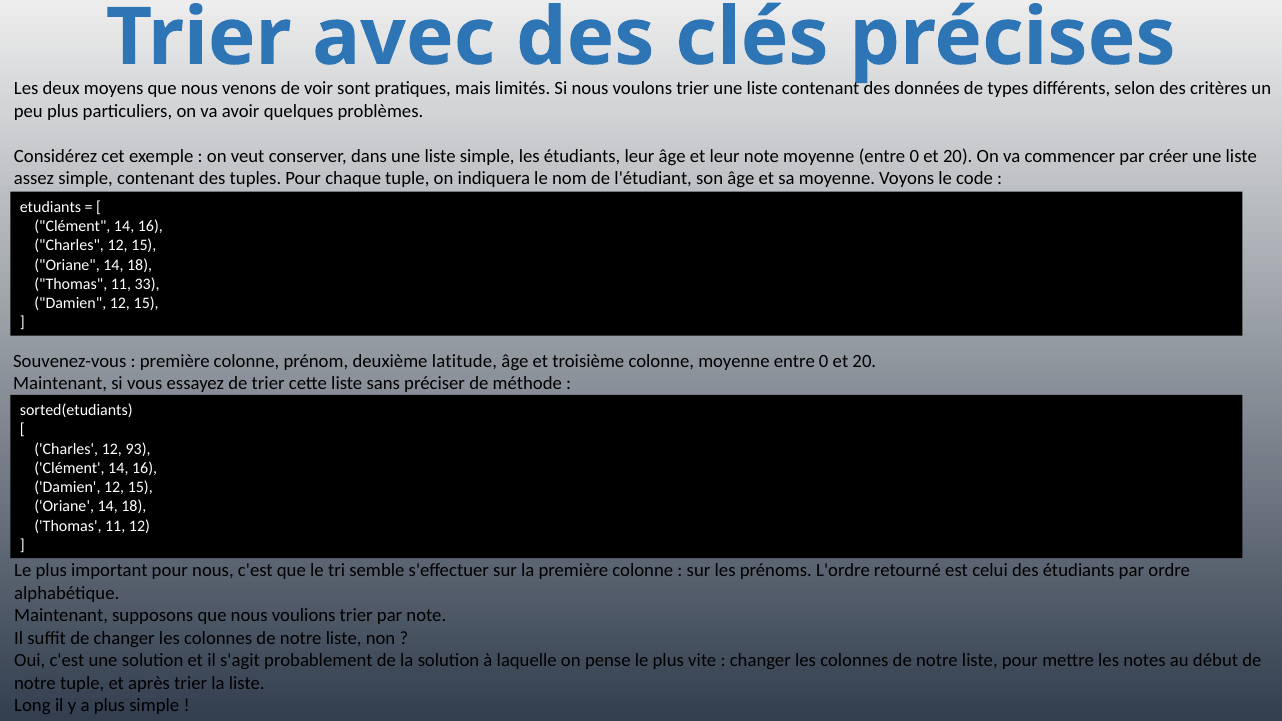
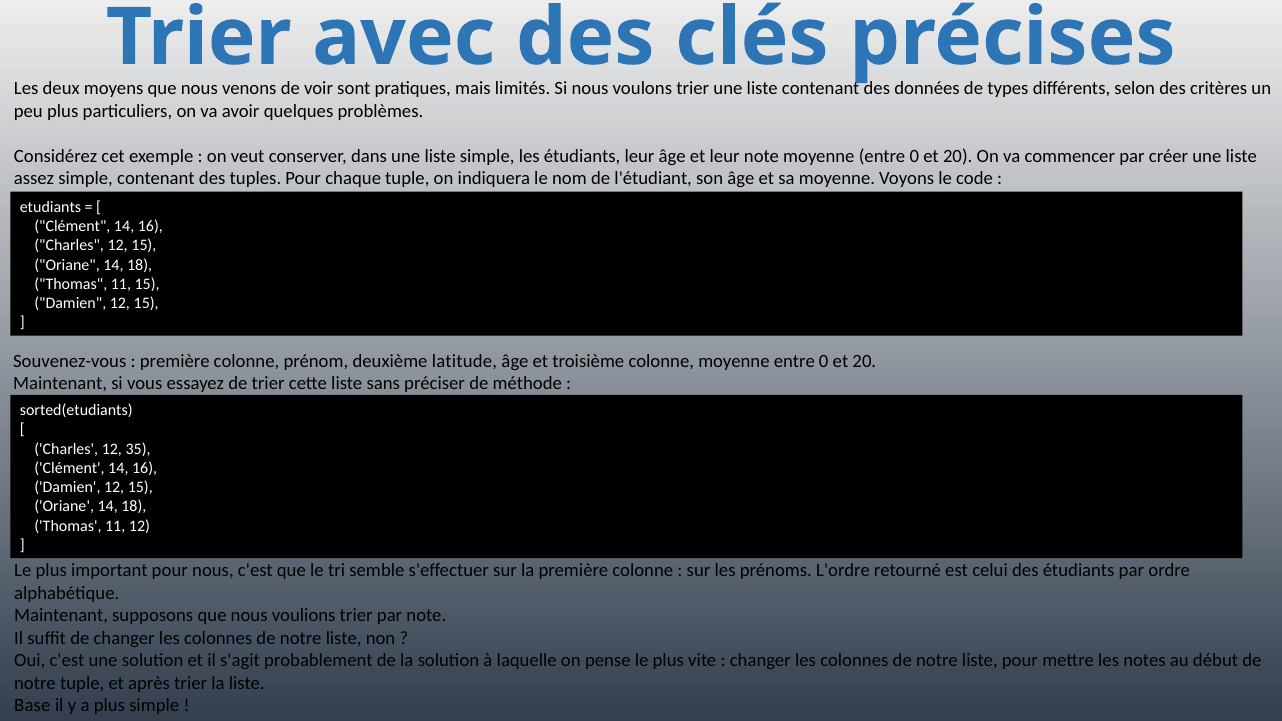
11 33: 33 -> 15 (147, 284)
93: 93 -> 35 (138, 449)
Long: Long -> Base (32, 706)
